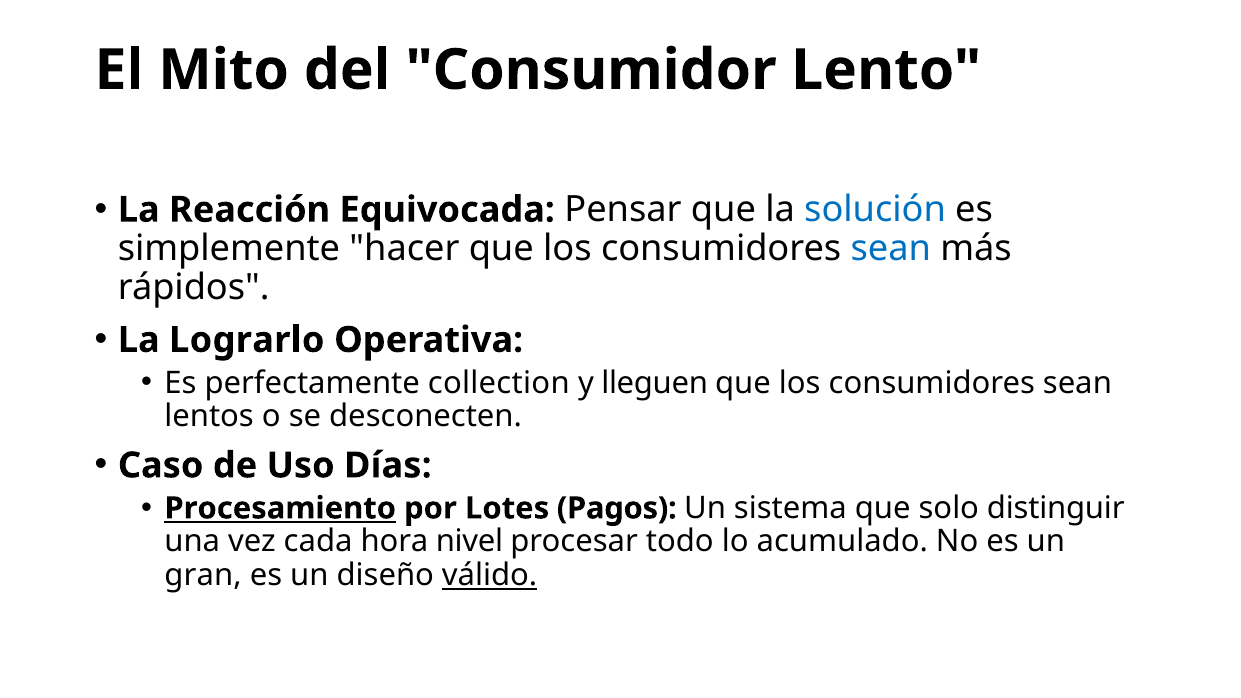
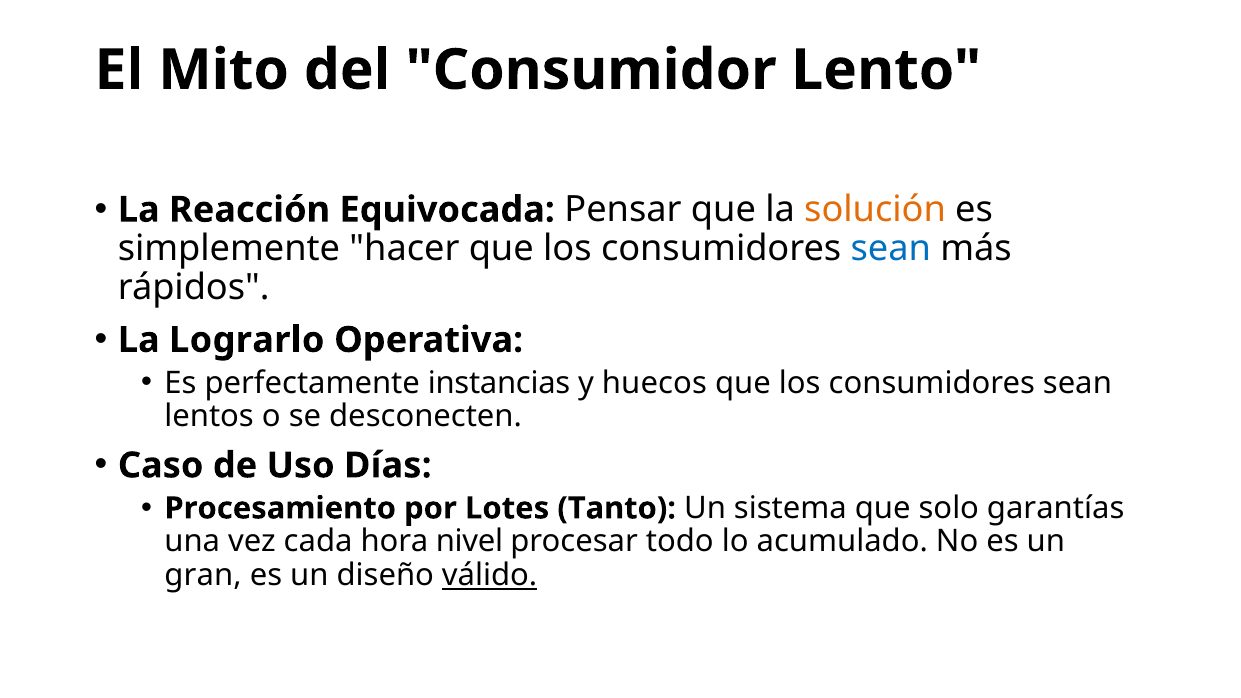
solución colour: blue -> orange (875, 210)
collection: collection -> instancias (499, 383)
lleguen: lleguen -> huecos (654, 383)
Procesamiento underline: present -> none (280, 508)
Pagos: Pagos -> Tanto (617, 508)
distinguir: distinguir -> garantías (1056, 508)
